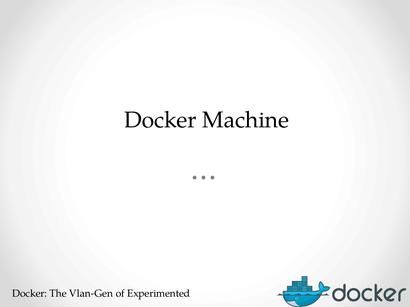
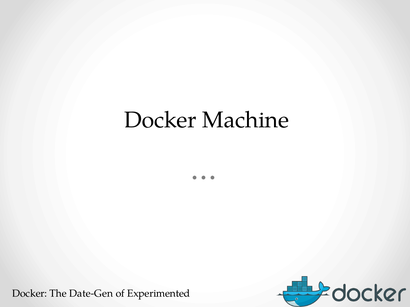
Vlan-Gen: Vlan-Gen -> Date-Gen (91, 294)
